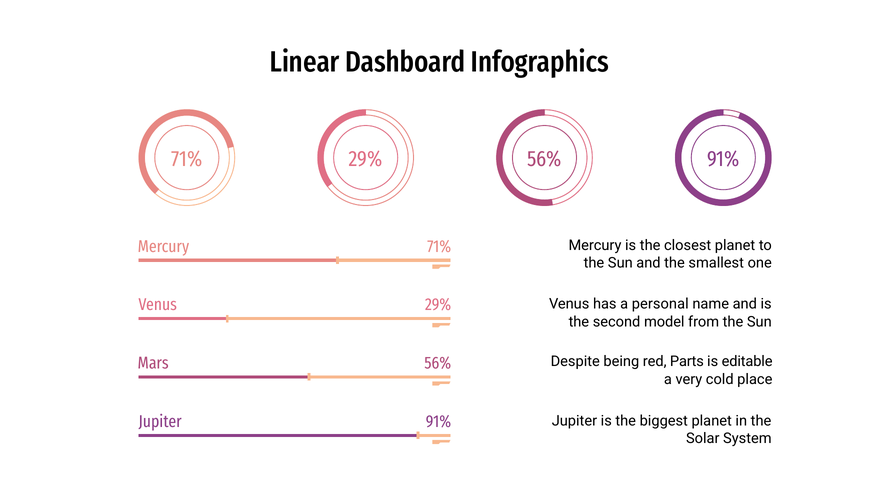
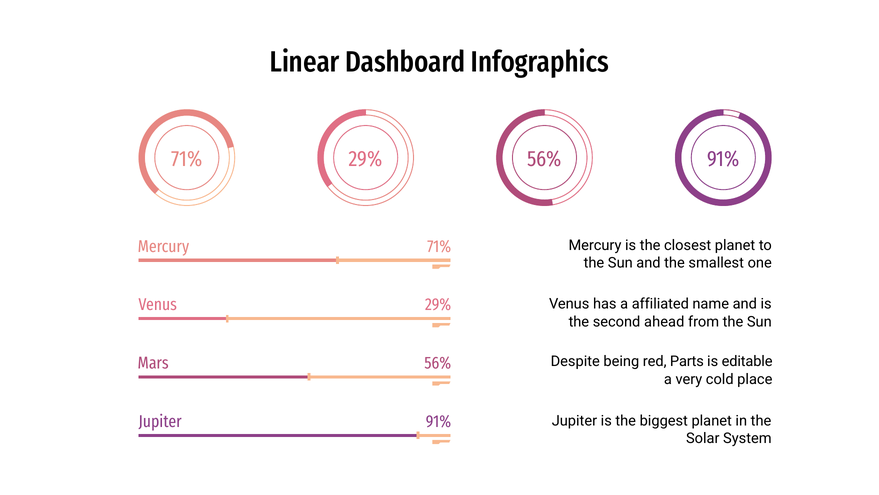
personal: personal -> affiliated (660, 304)
model: model -> ahead (664, 321)
